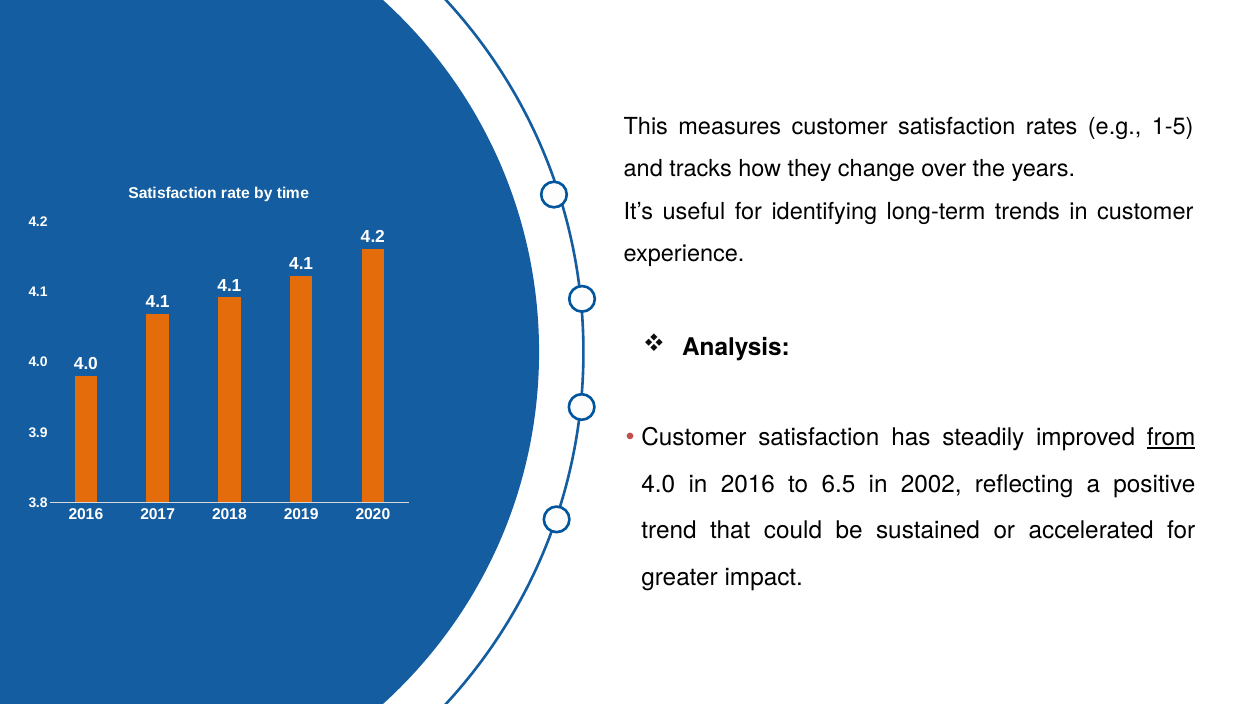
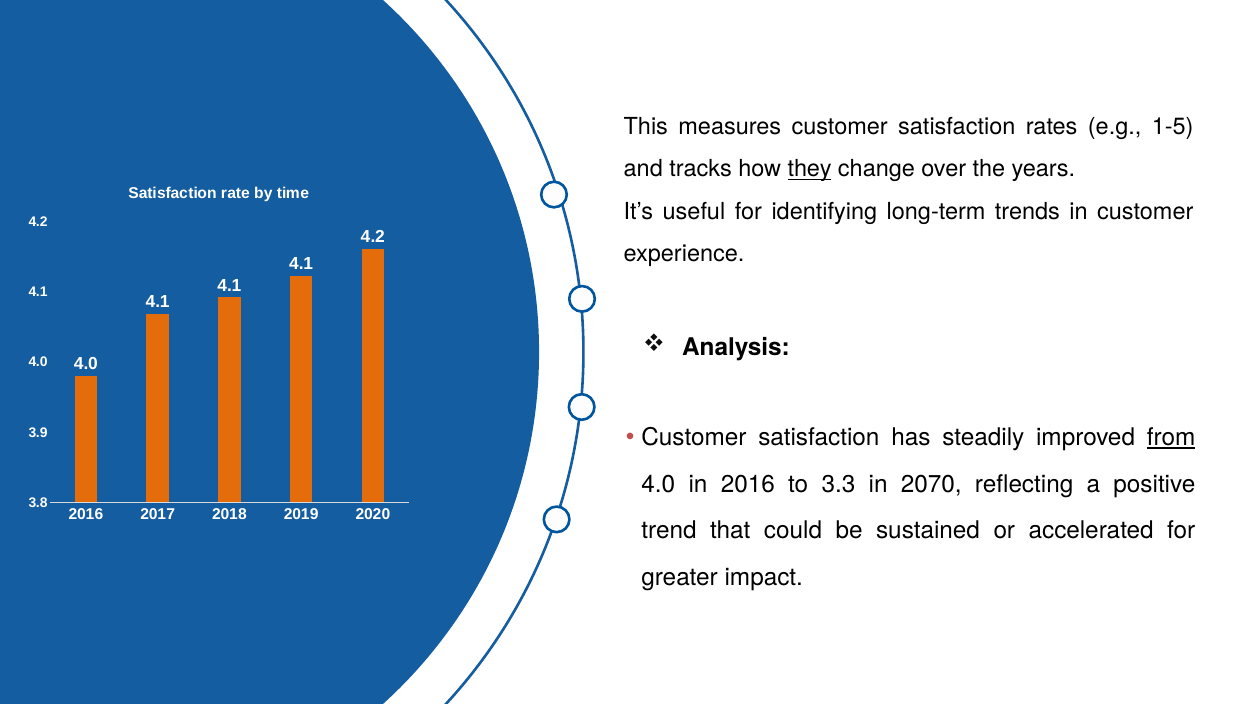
they underline: none -> present (810, 169)
6.5: 6.5 -> 3.3 (838, 484)
2002: 2002 -> 2070 (931, 484)
